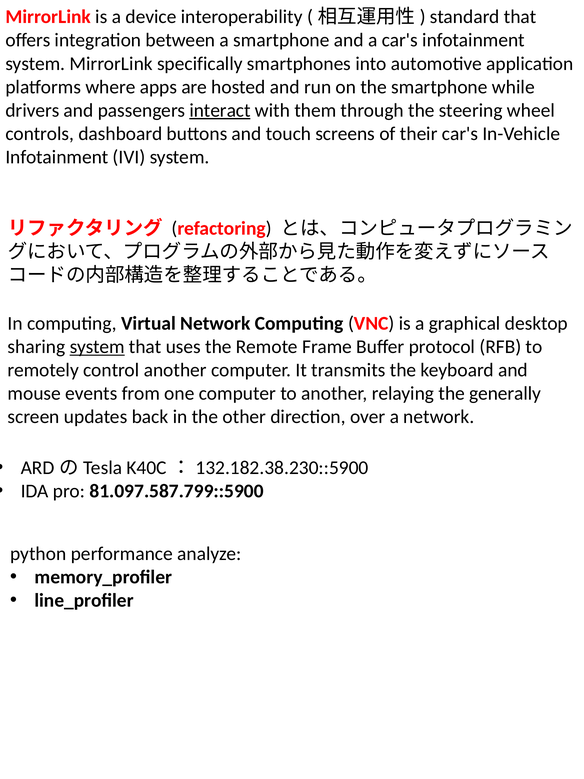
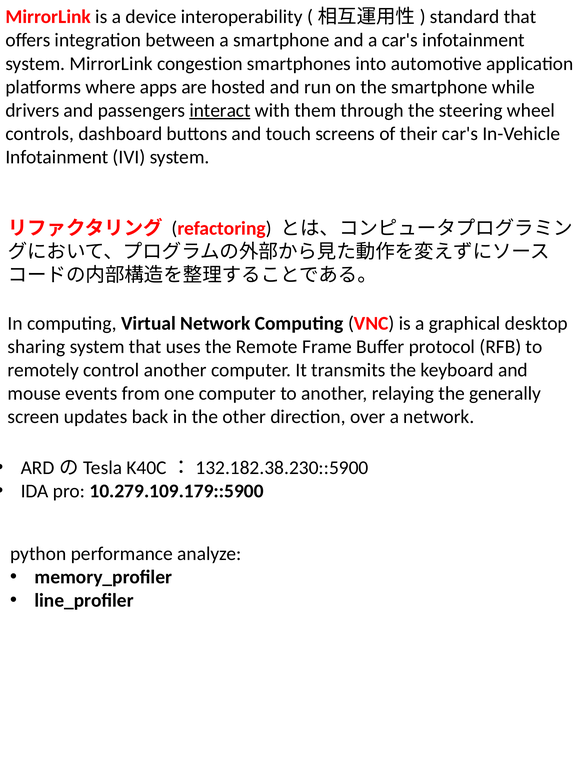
specifically: specifically -> congestion (200, 64)
system underline: present -> none (97, 347)
81.097.587.799::5900: 81.097.587.799::5900 -> 10.279.109.179::5900 (177, 491)
